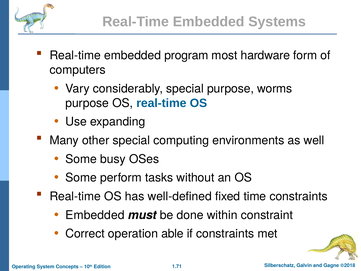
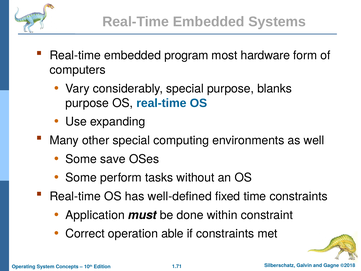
worms: worms -> blanks (275, 89)
busy: busy -> save (113, 159)
Embedded: Embedded -> Application (95, 215)
